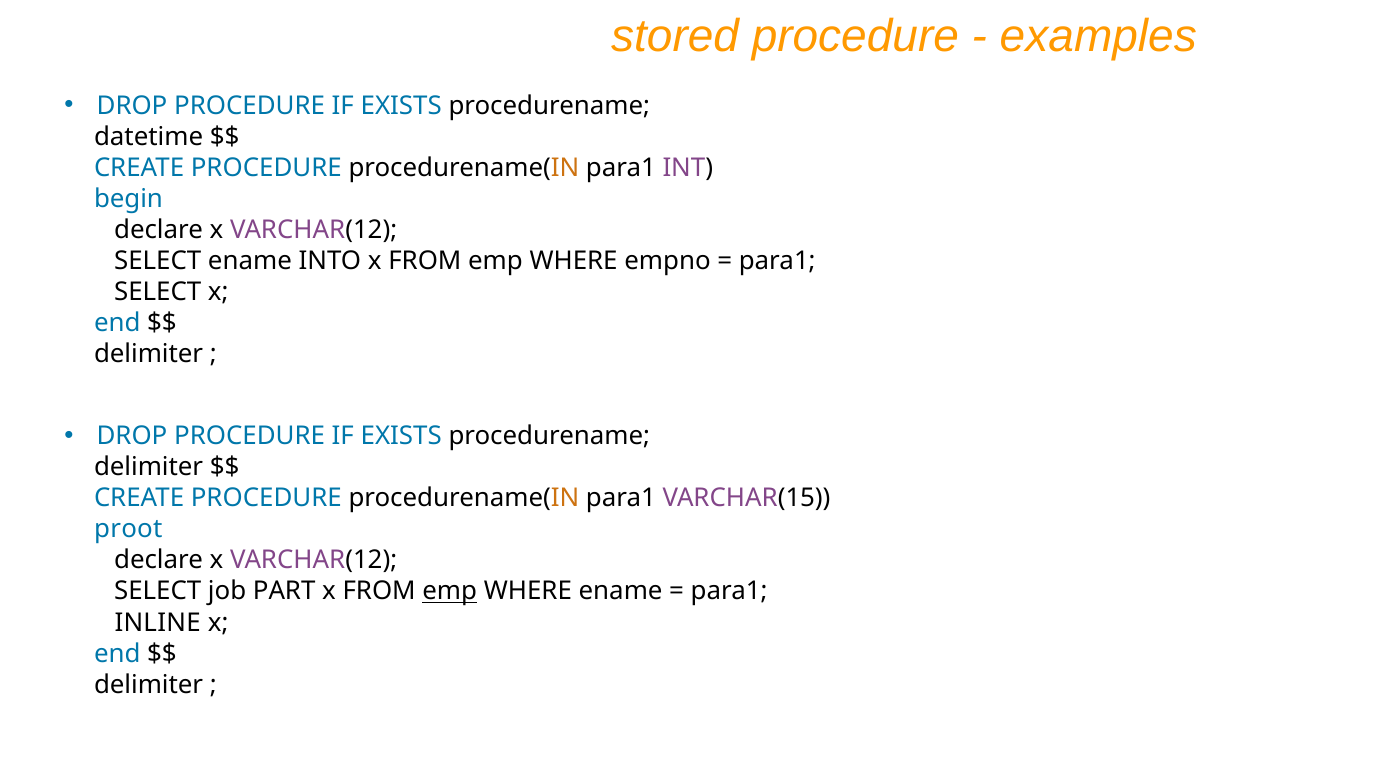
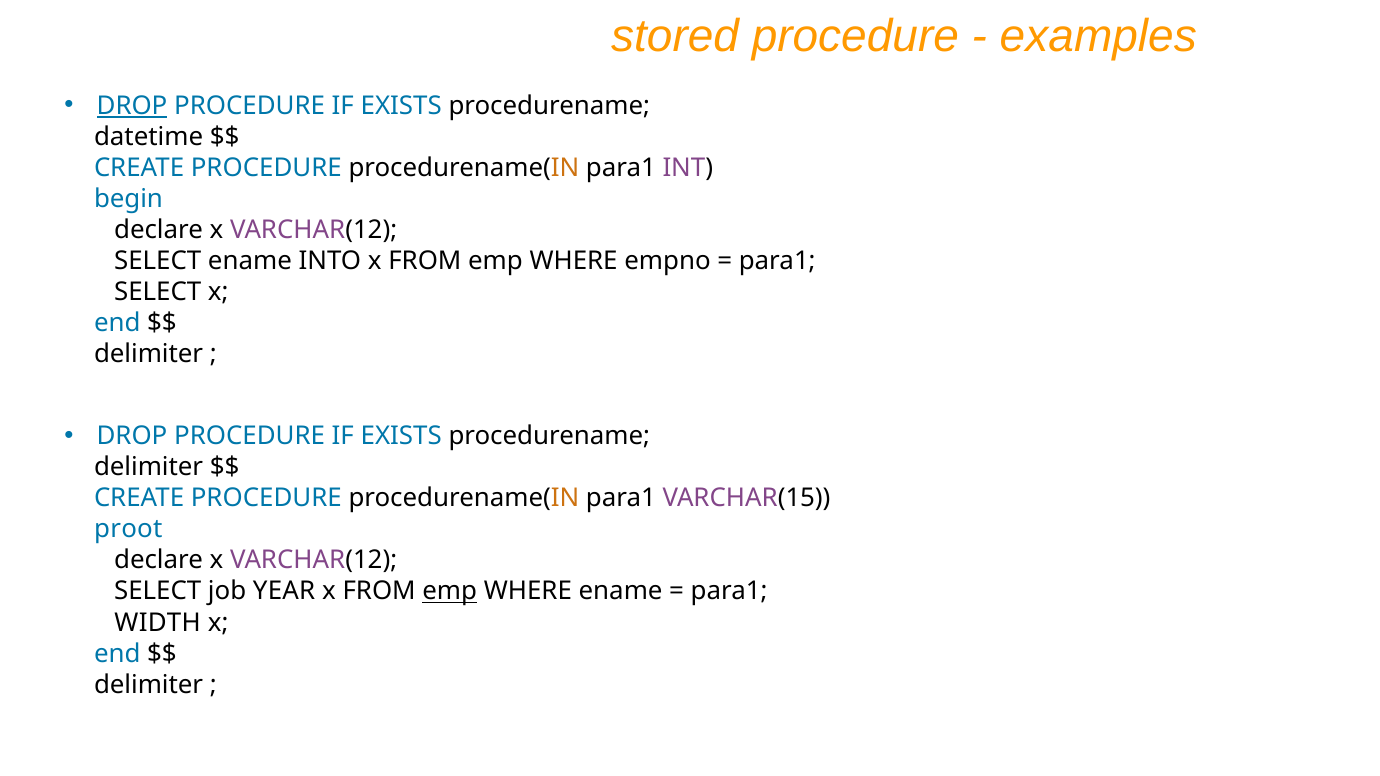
DROP underline: none -> present (132, 106)
PART: PART -> YEAR (284, 592)
INLINE: INLINE -> WIDTH (158, 623)
